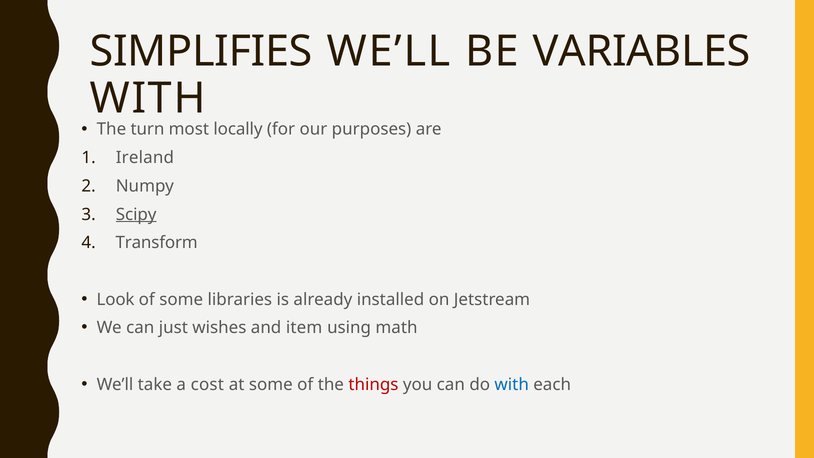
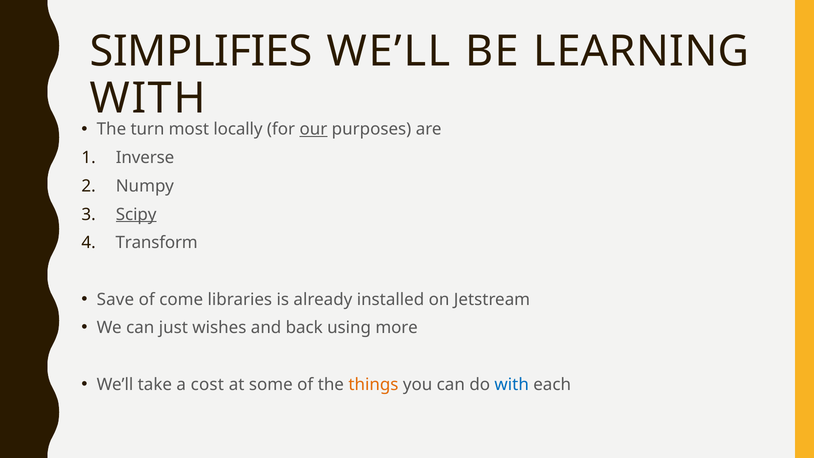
VARIABLES: VARIABLES -> LEARNING (641, 52)
our underline: none -> present (313, 129)
Ireland: Ireland -> Inverse (145, 158)
Look: Look -> Save (115, 299)
of some: some -> come (181, 299)
item: item -> back (304, 328)
math: math -> more (397, 328)
things colour: red -> orange (373, 384)
